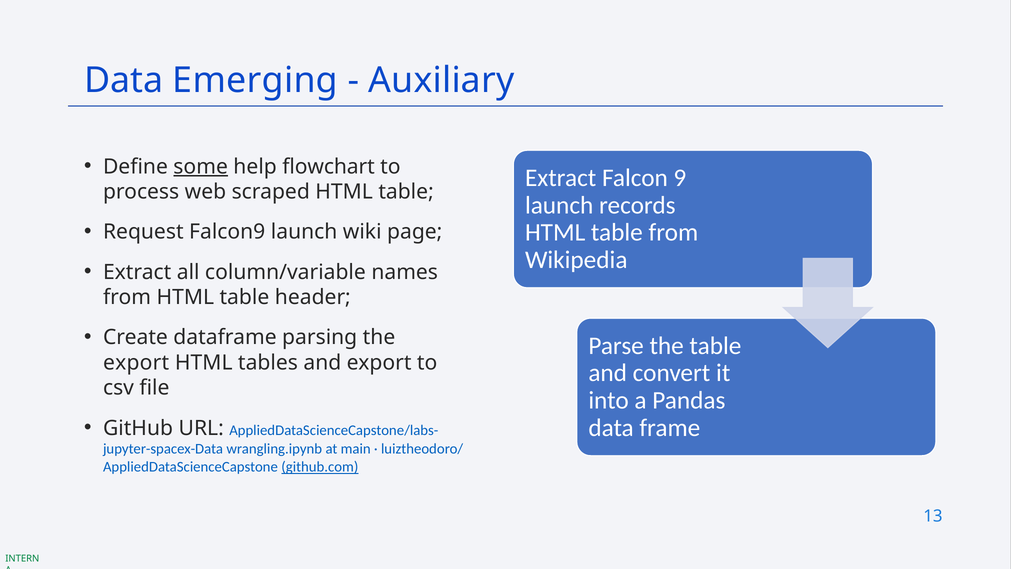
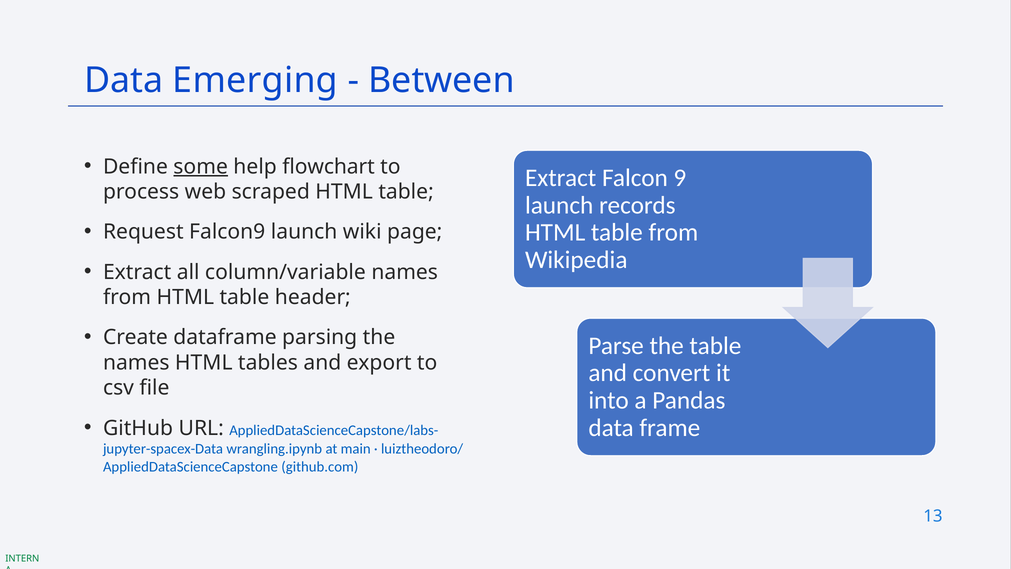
Auxiliary: Auxiliary -> Between (441, 80)
export: export -> names (136, 362)
github.com underline: present -> none (320, 467)
